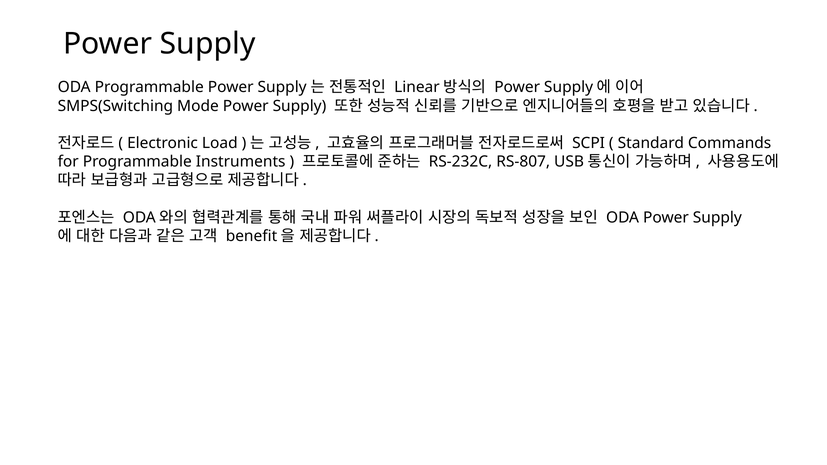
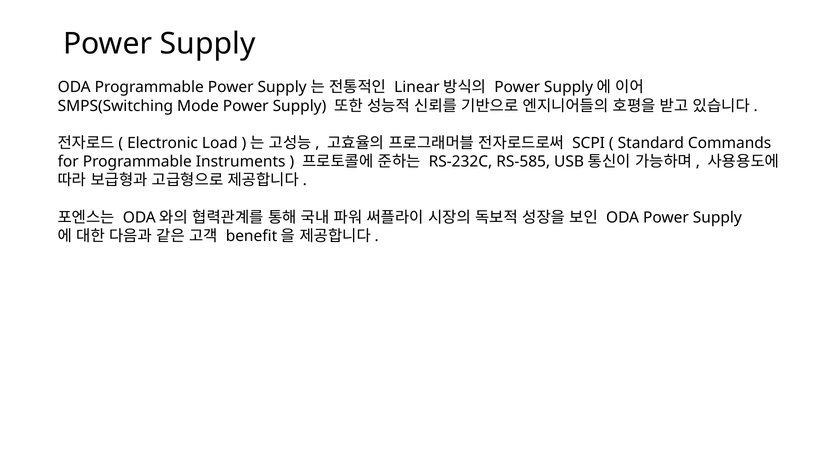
RS-807: RS-807 -> RS-585 (523, 162)
